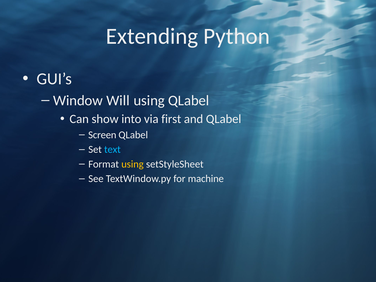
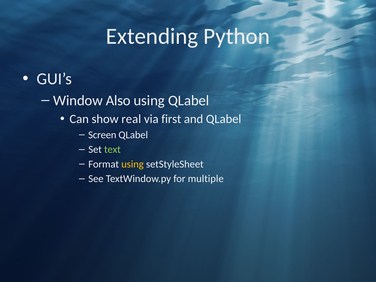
Will: Will -> Also (118, 100)
into: into -> real (131, 119)
text colour: light blue -> light green (112, 149)
machine: machine -> multiple (206, 179)
